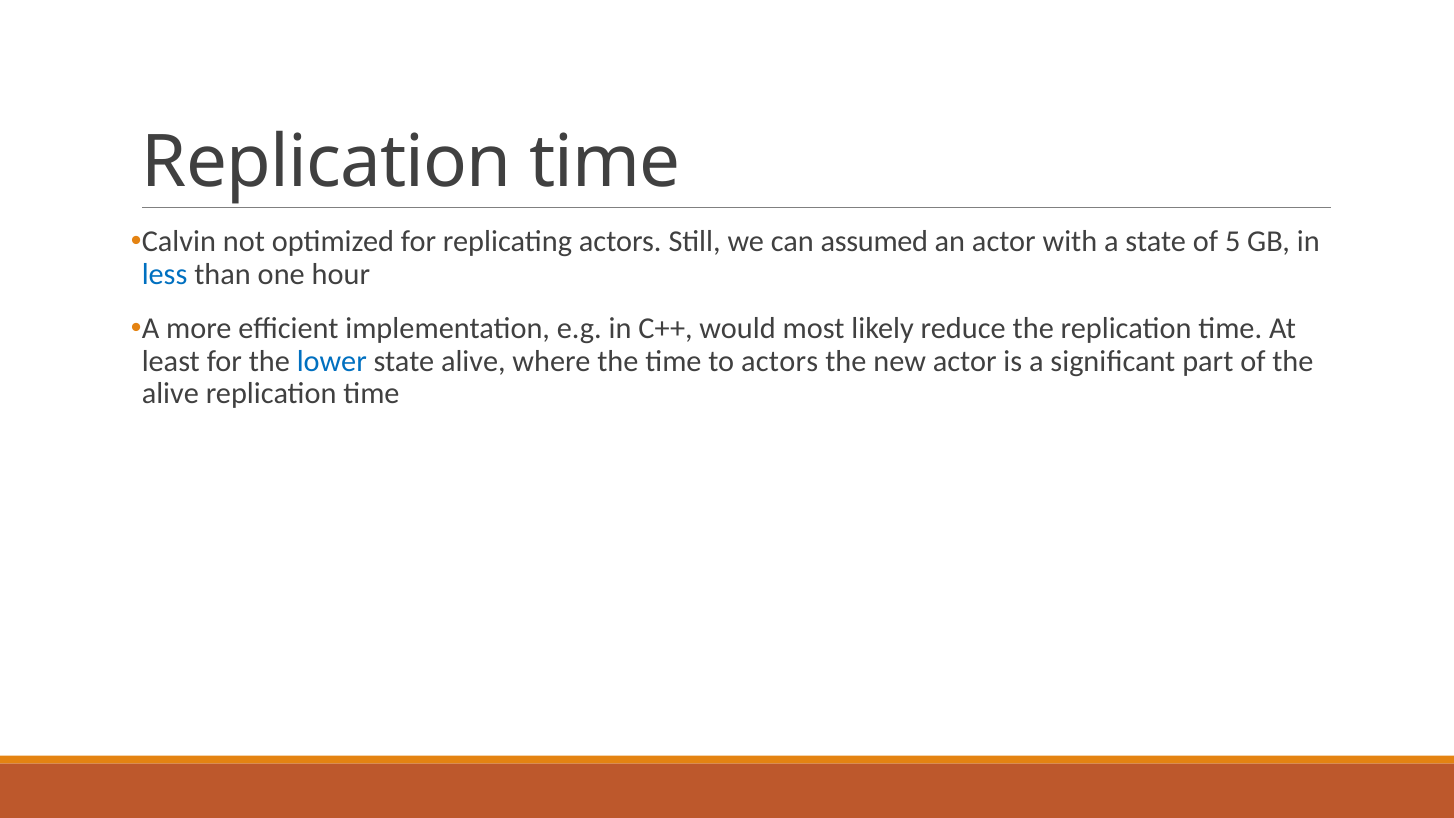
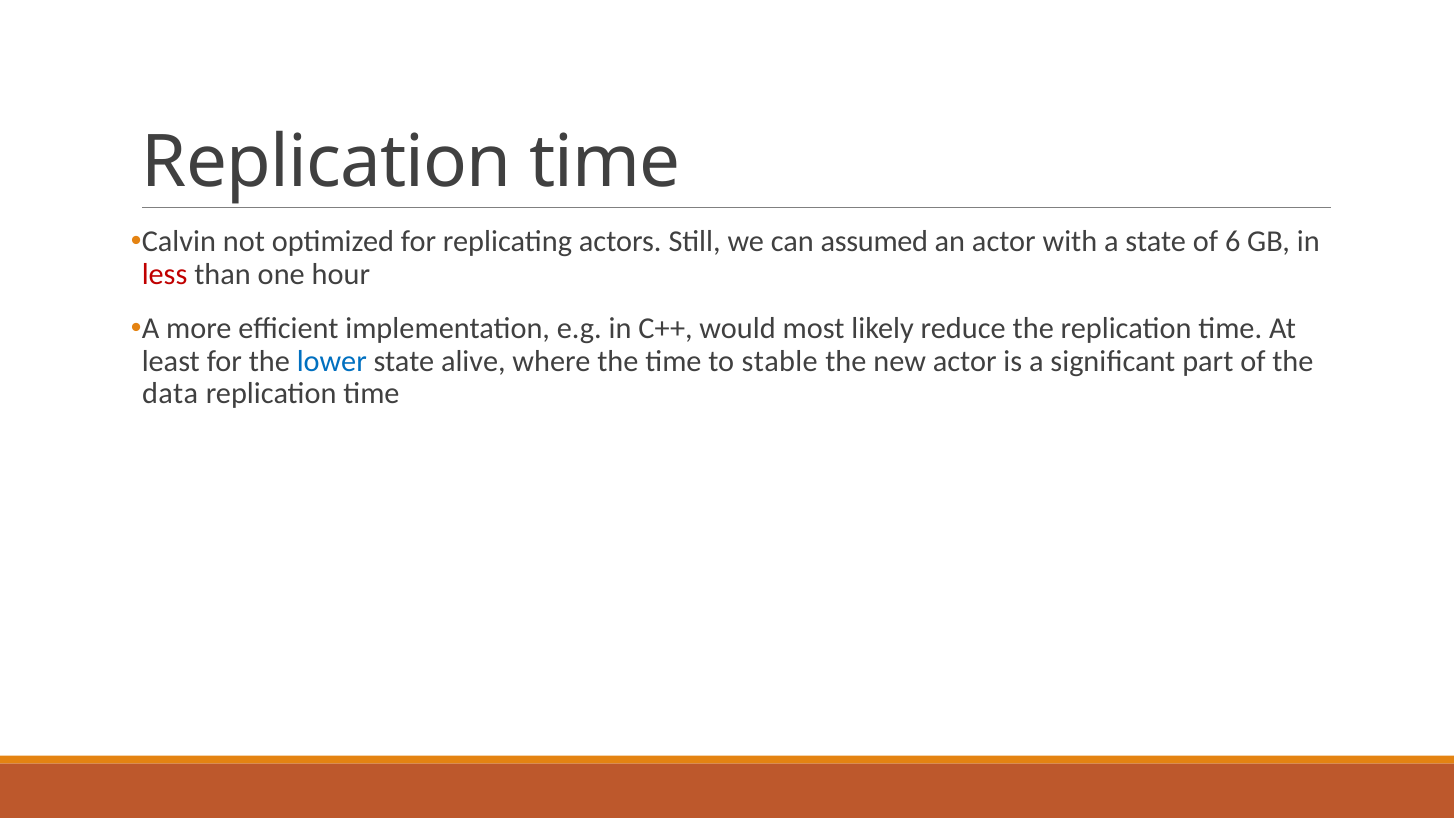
5: 5 -> 6 (1233, 242)
less colour: blue -> red (165, 274)
to actors: actors -> stable (780, 361)
alive: alive -> data (170, 394)
